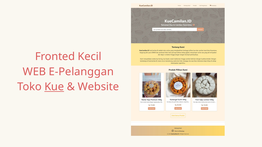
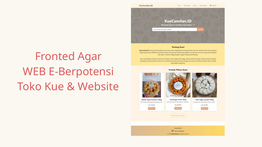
Kecil: Kecil -> Agar (90, 57)
E-Pelanggan: E-Pelanggan -> E-Berpotensi (81, 72)
Kue underline: present -> none (54, 87)
